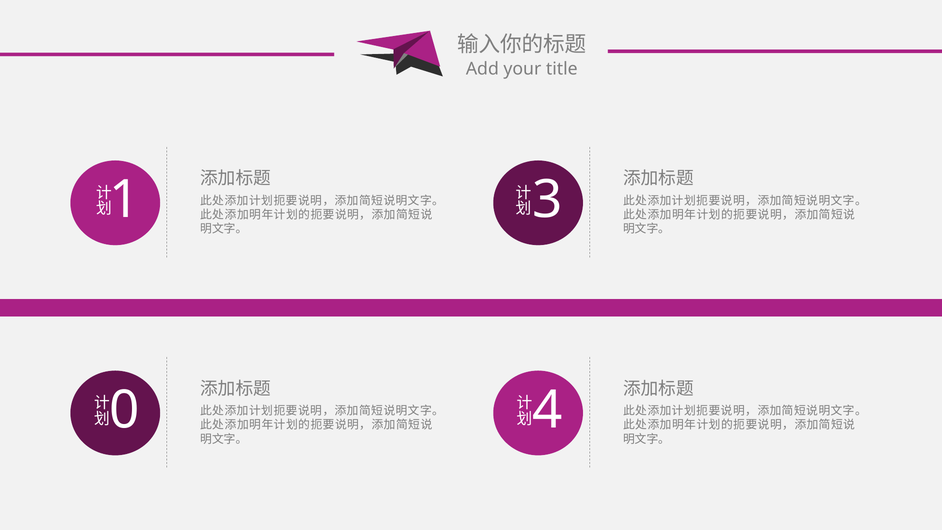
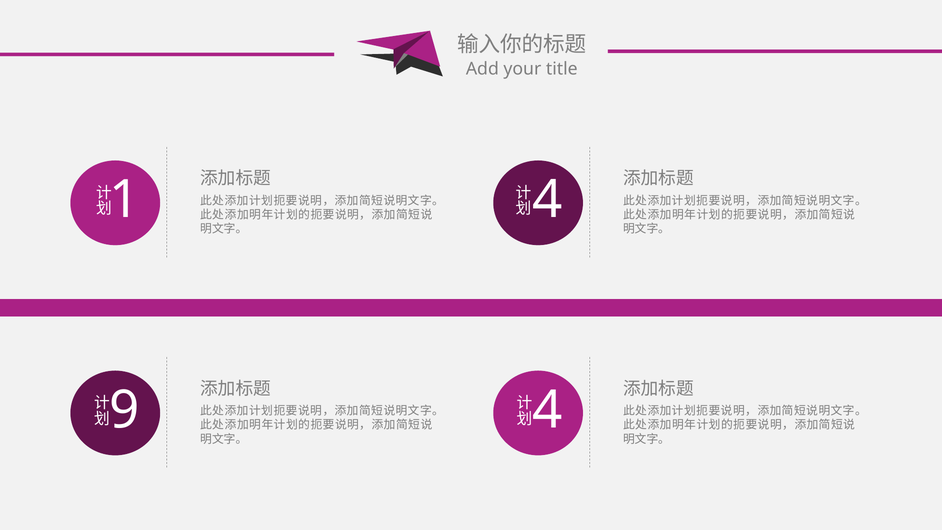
3: 3 -> 4 (547, 200)
0: 0 -> 9 (124, 410)
